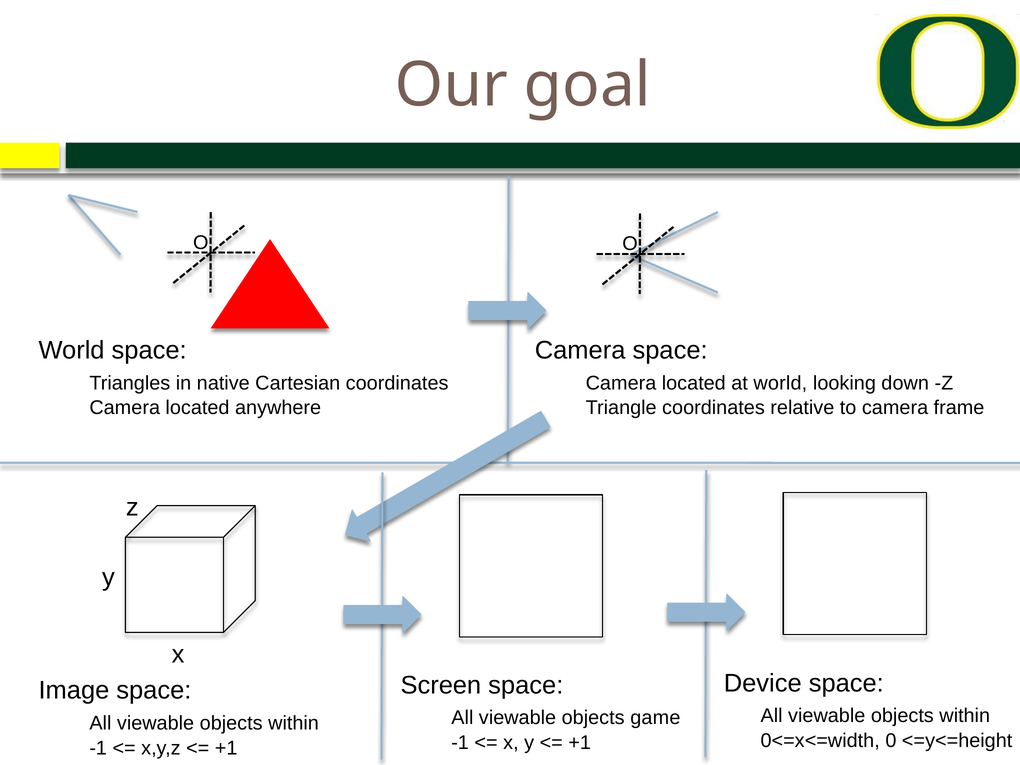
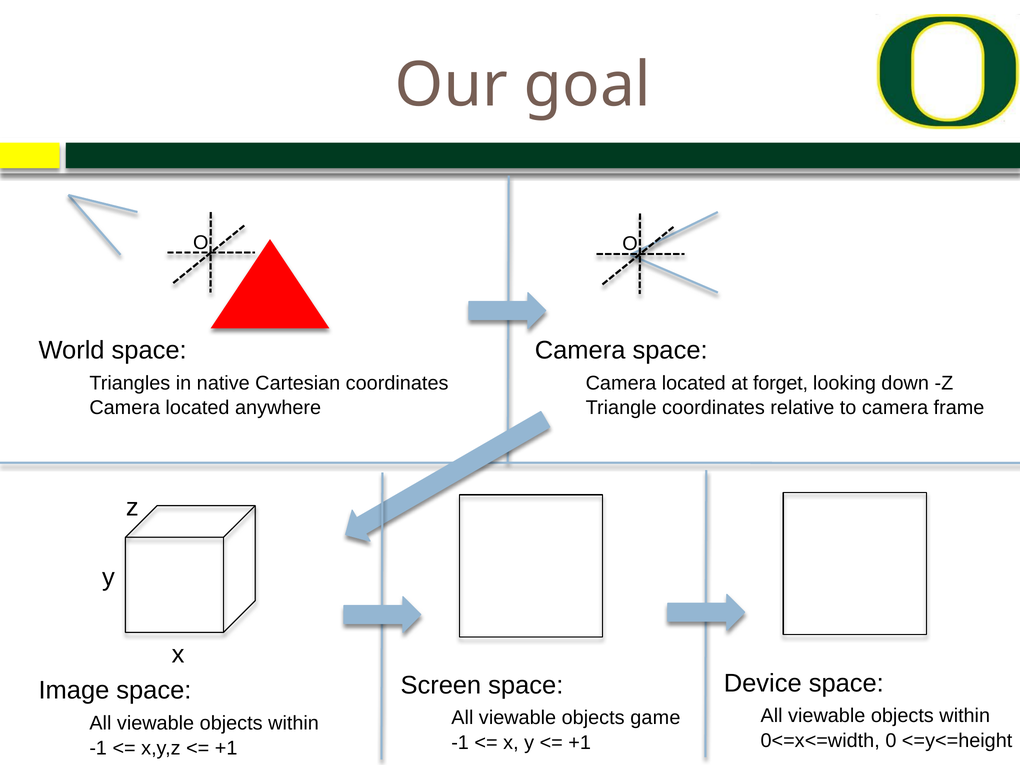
at world: world -> forget (781, 383)
